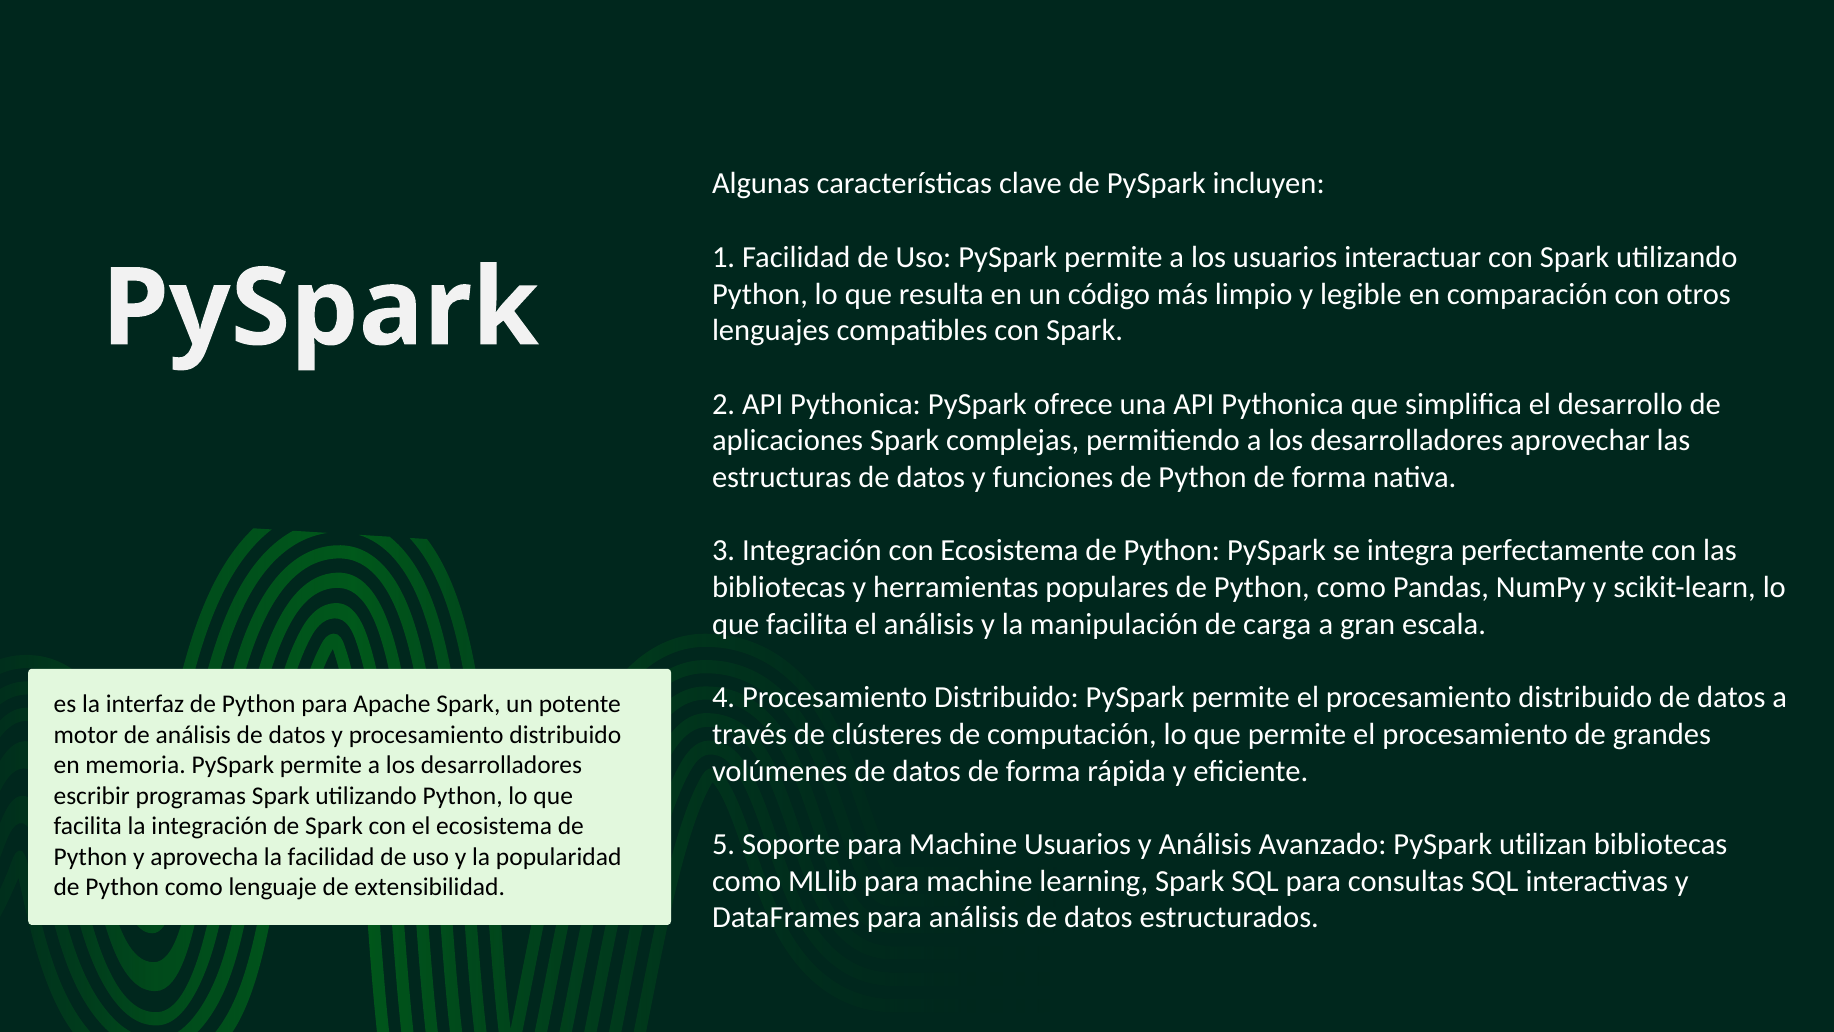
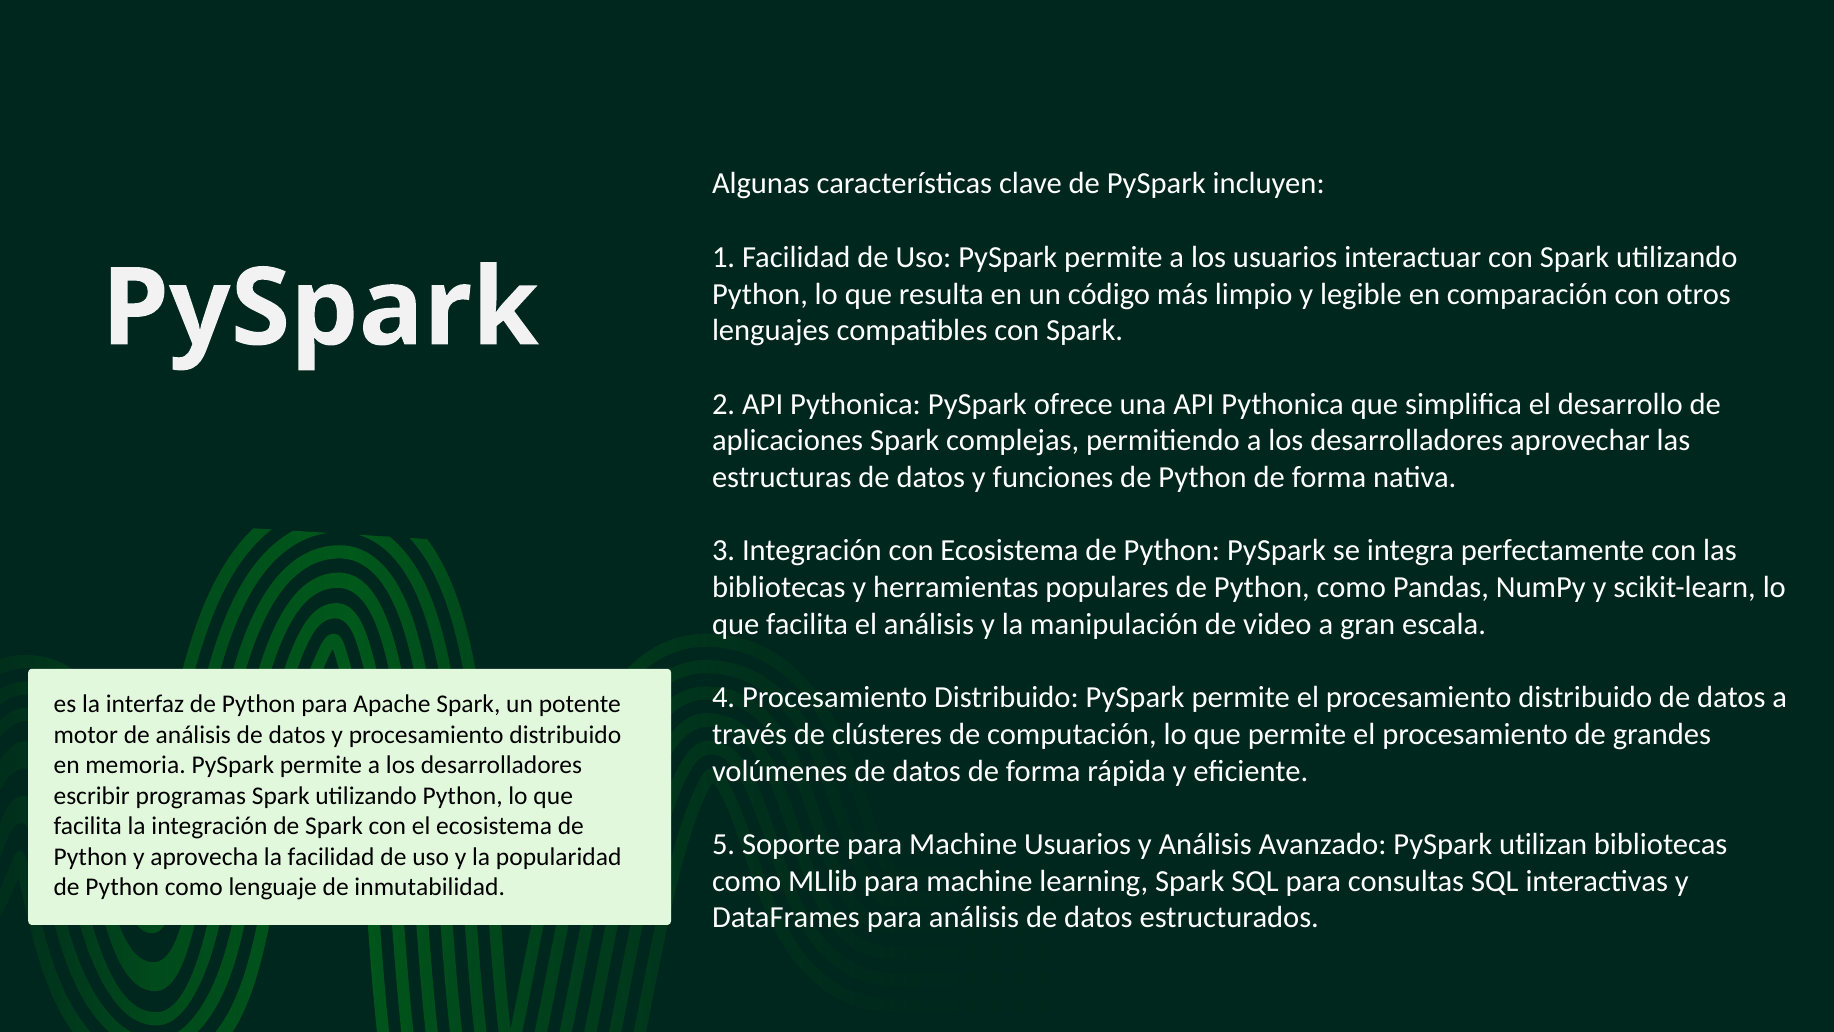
carga: carga -> video (1277, 624)
extensibilidad: extensibilidad -> inmutabilidad (430, 887)
